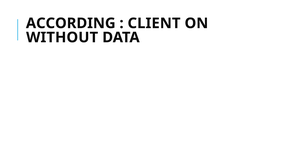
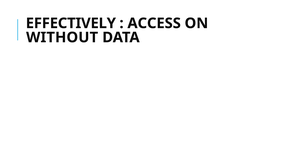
ACCORDING: ACCORDING -> EFFECTIVELY (71, 23)
CLIENT: CLIENT -> ACCESS (154, 23)
